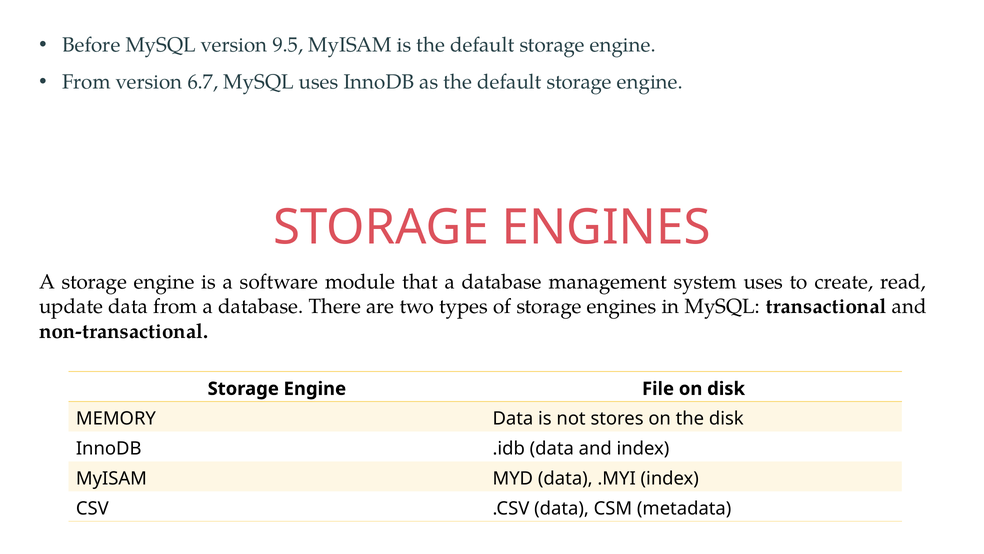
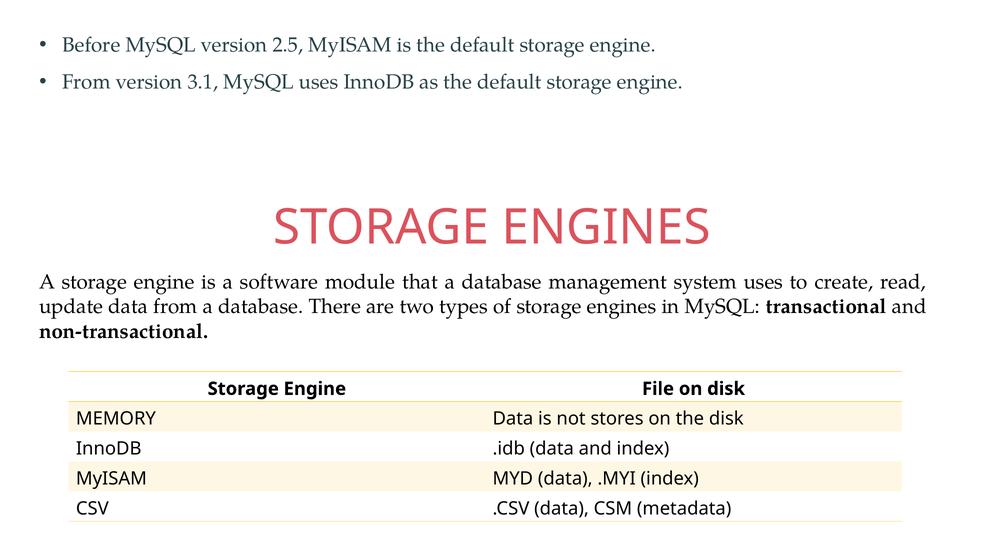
9.5: 9.5 -> 2.5 (288, 45)
6.7: 6.7 -> 3.1 (203, 82)
